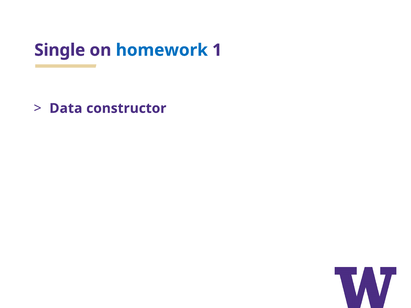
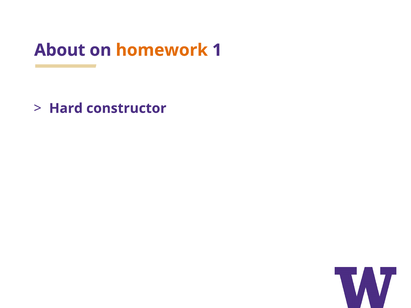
Single: Single -> About (60, 50)
homework colour: blue -> orange (162, 50)
Data: Data -> Hard (66, 108)
